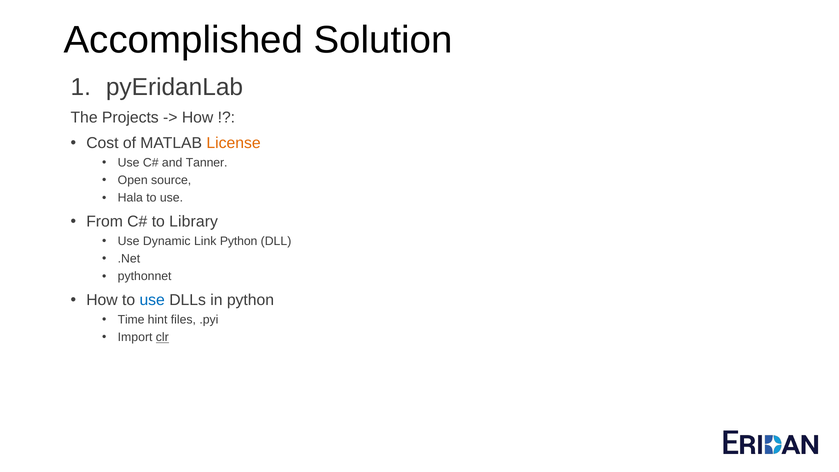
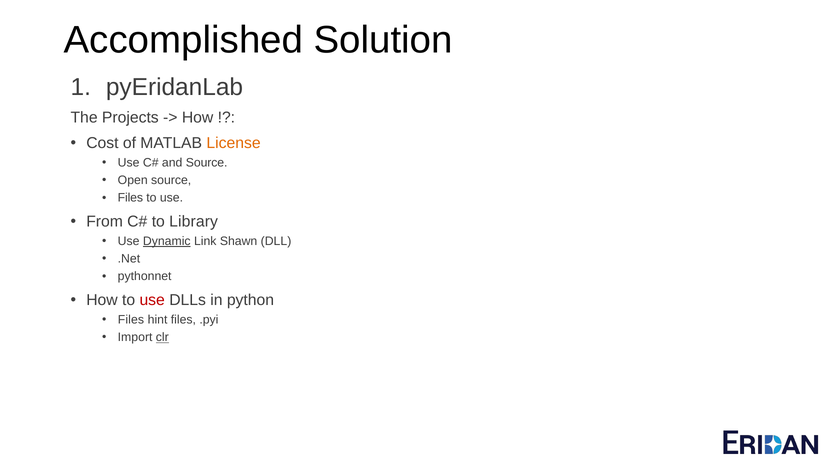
and Tanner: Tanner -> Source (207, 163)
Hala: Hala -> Files (130, 198)
Dynamic underline: none -> present (167, 241)
Link Python: Python -> Shawn (239, 241)
use colour: blue -> red (152, 300)
Time: Time -> Files (131, 320)
